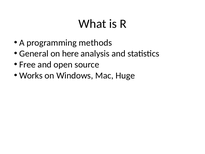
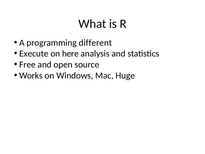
methods: methods -> different (95, 43)
General: General -> Execute (34, 54)
